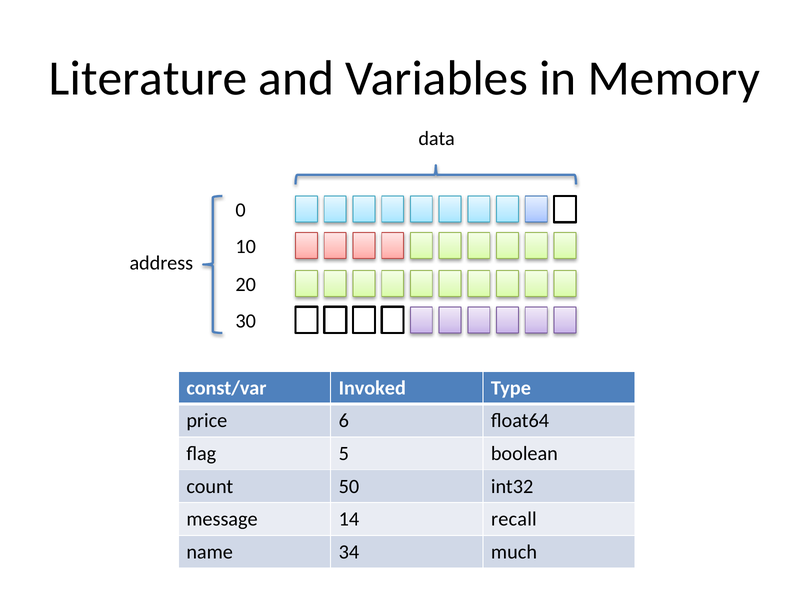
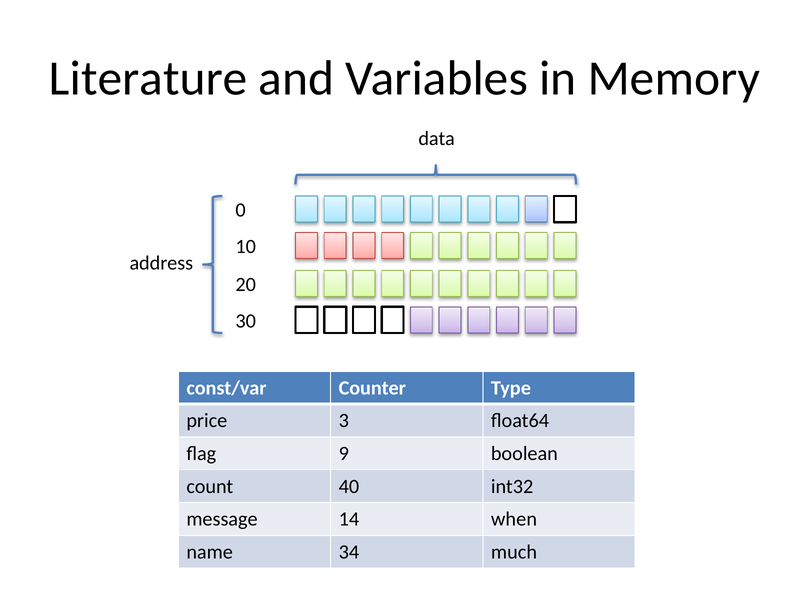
Invoked: Invoked -> Counter (372, 388)
6: 6 -> 3 (344, 421)
5: 5 -> 9 (344, 454)
50: 50 -> 40 (349, 487)
recall: recall -> when (514, 520)
